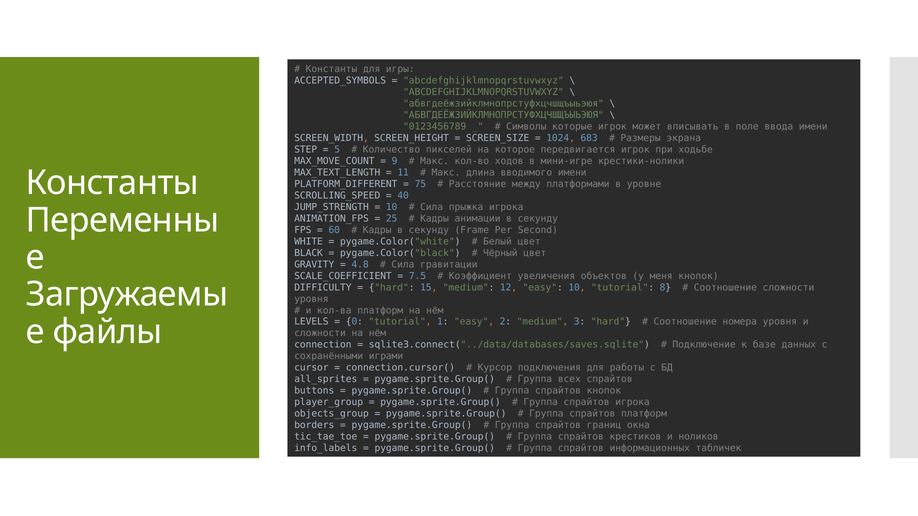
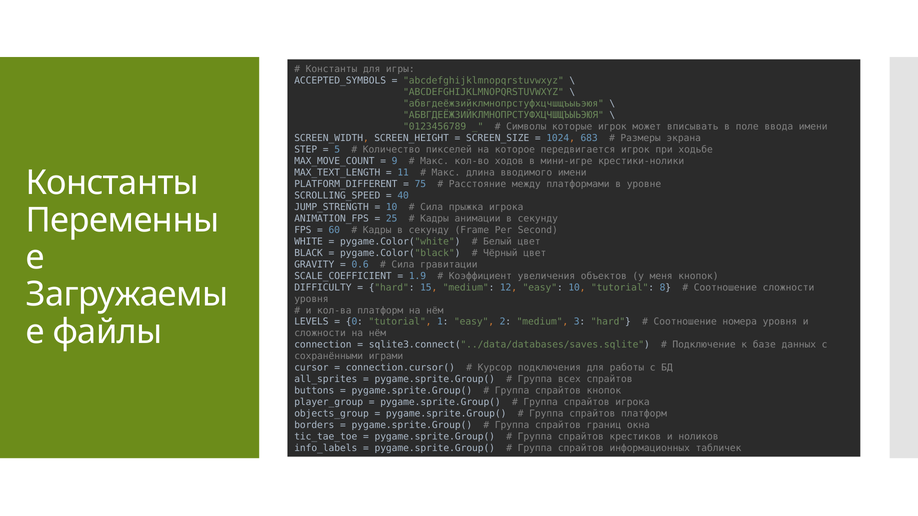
4.8: 4.8 -> 0.6 (360, 265)
7.5: 7.5 -> 1.9 (417, 276)
